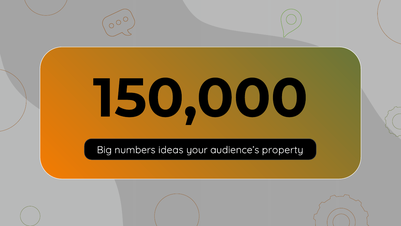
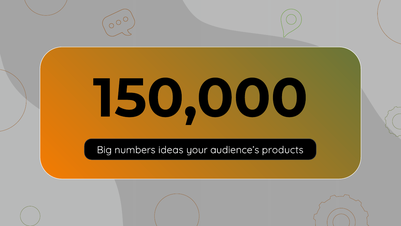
property: property -> products (283, 150)
